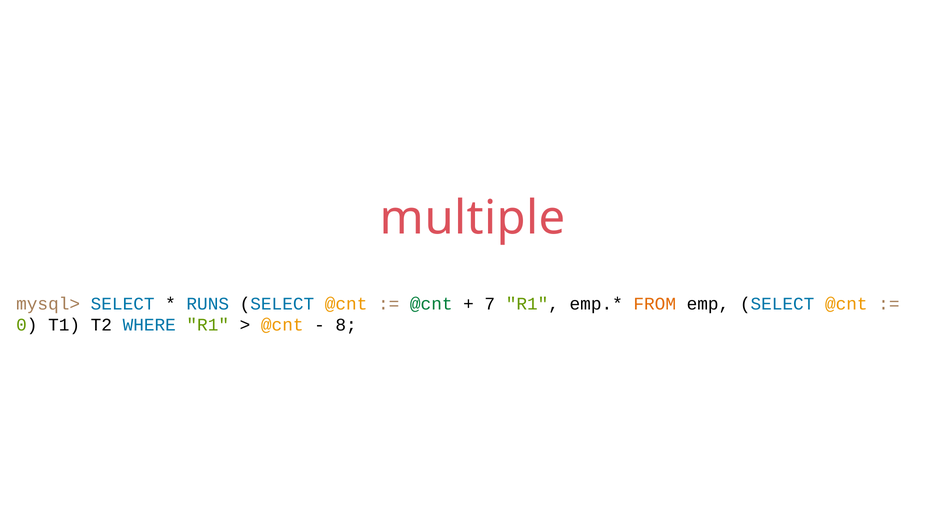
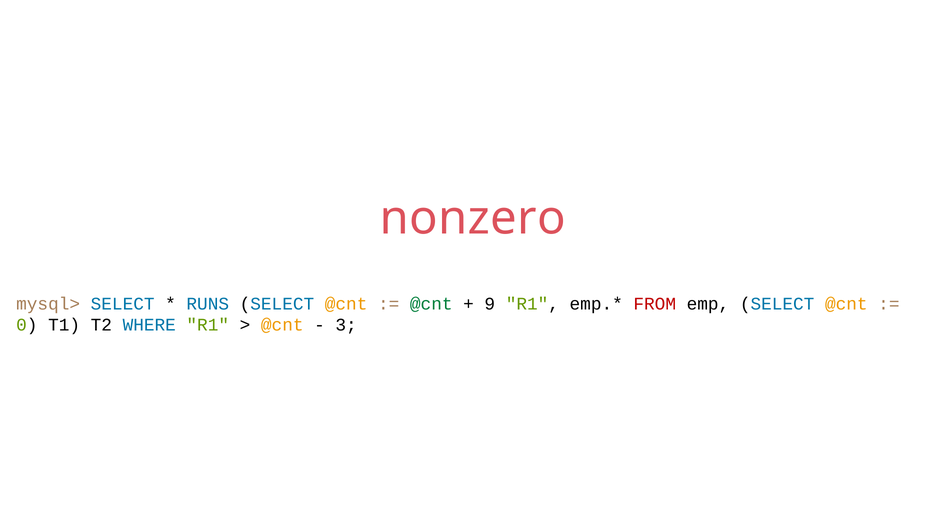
multiple: multiple -> nonzero (473, 218)
7: 7 -> 9 (490, 304)
FROM colour: orange -> red (655, 304)
8: 8 -> 3 (346, 325)
